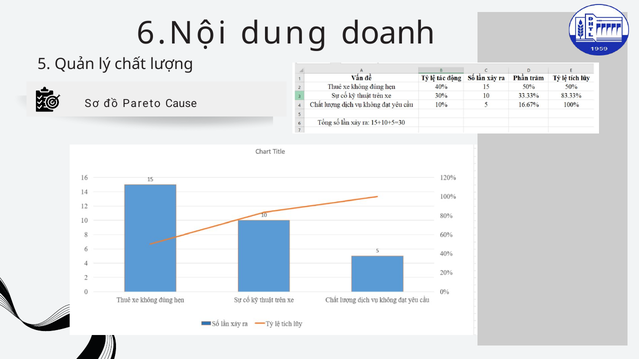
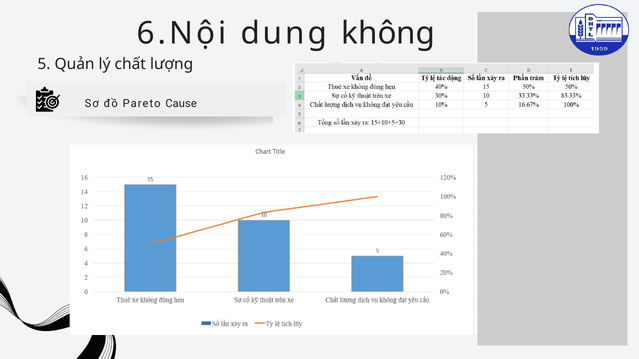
doanh: doanh -> không (388, 34)
